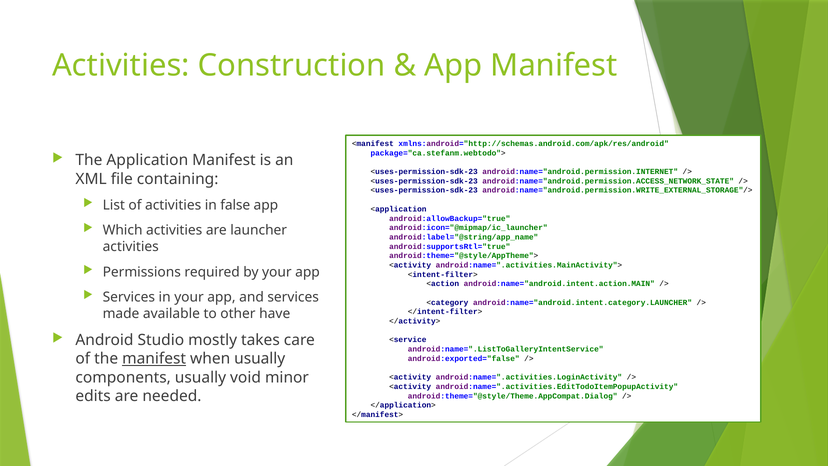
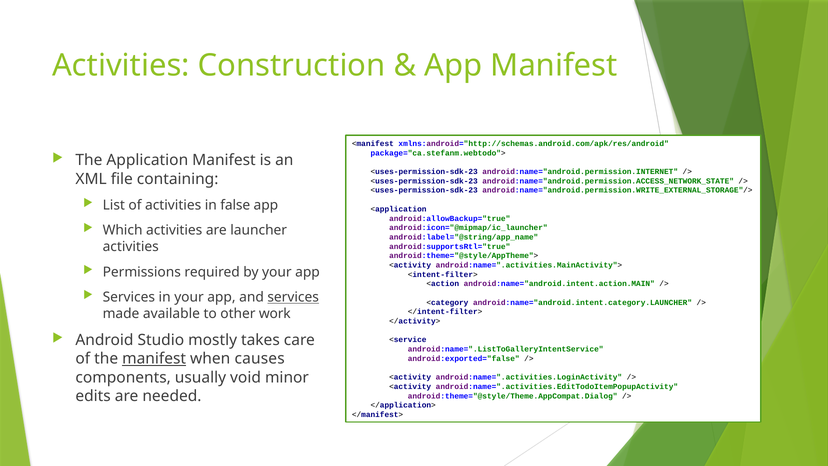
services underline: none -> present (293, 297)
have: have -> work (275, 314)
when usually: usually -> causes (260, 359)
